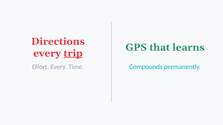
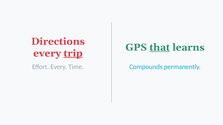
that underline: none -> present (160, 48)
